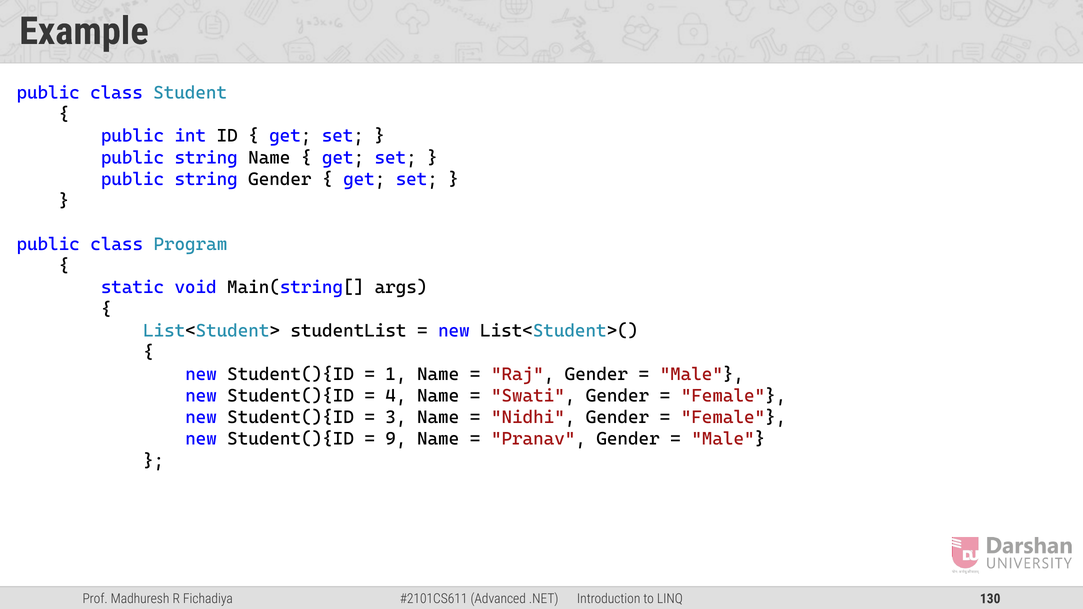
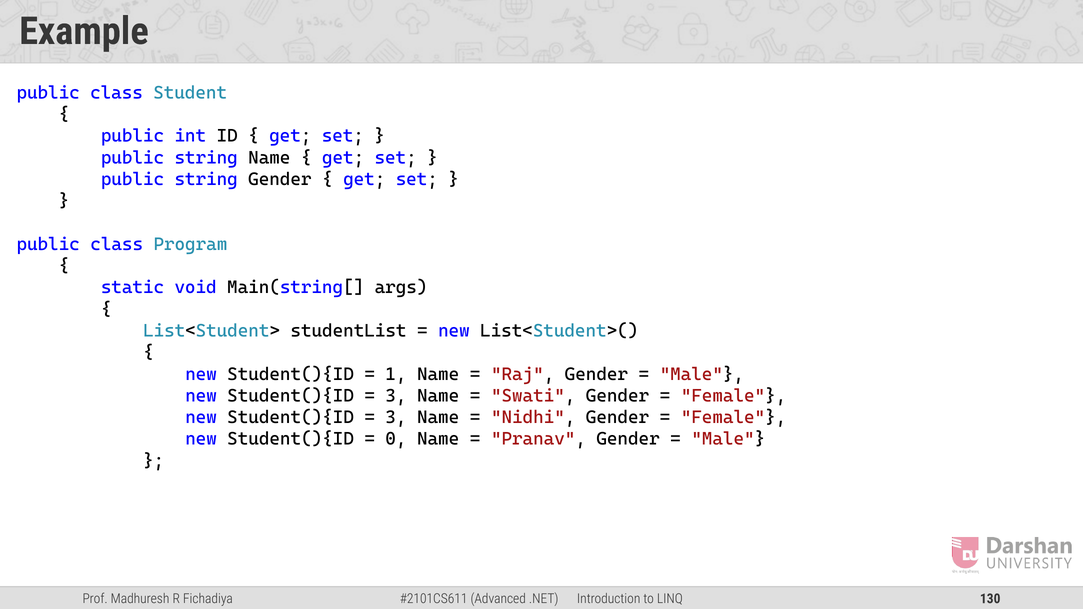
4: 4 -> 3 (396, 396)
9: 9 -> 0 (396, 439)
